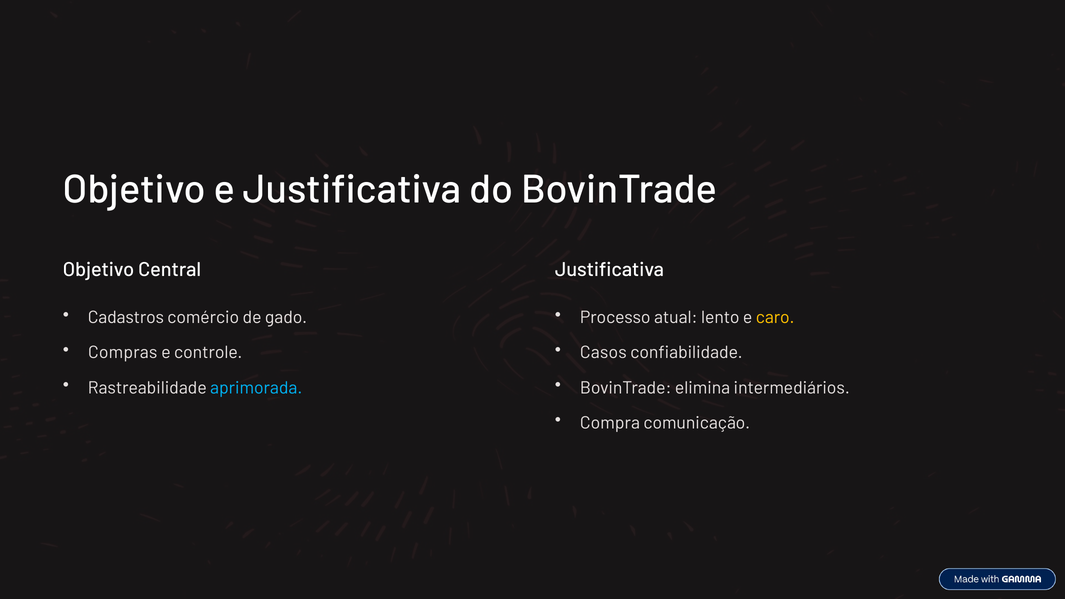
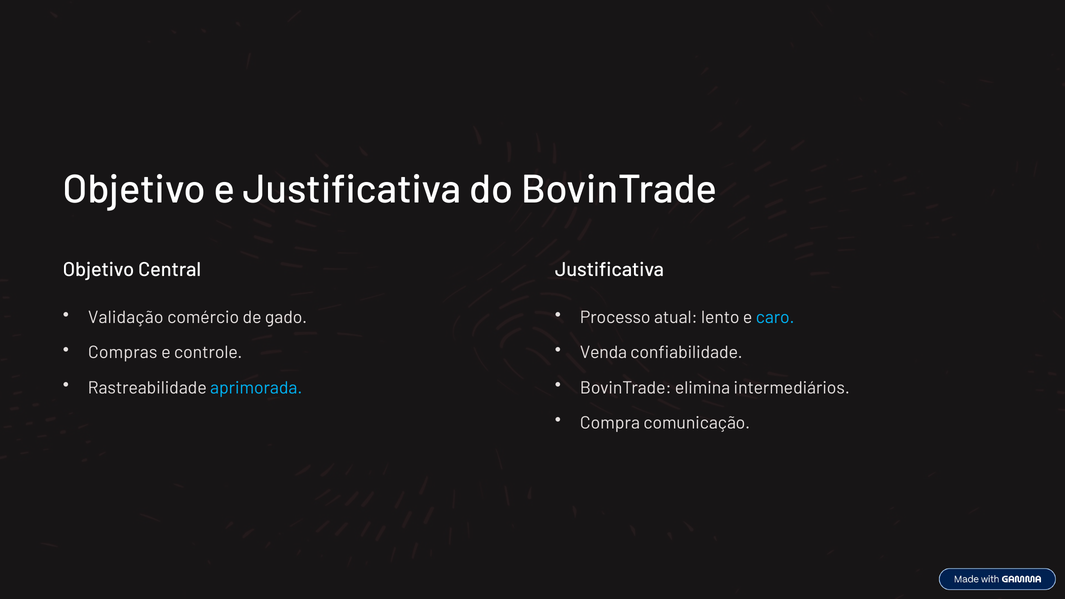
Cadastros: Cadastros -> Validação (126, 318)
caro colour: yellow -> light blue (775, 318)
Casos: Casos -> Venda (604, 353)
